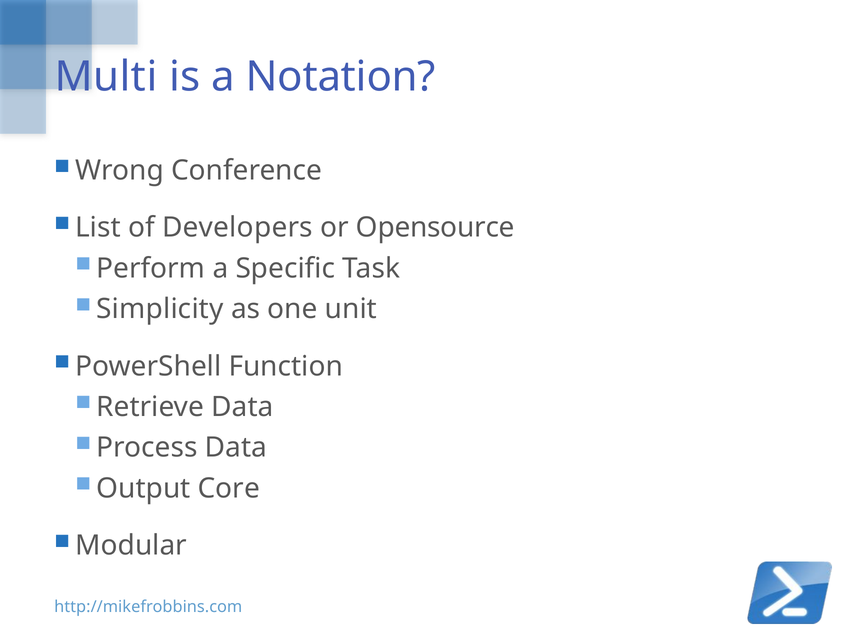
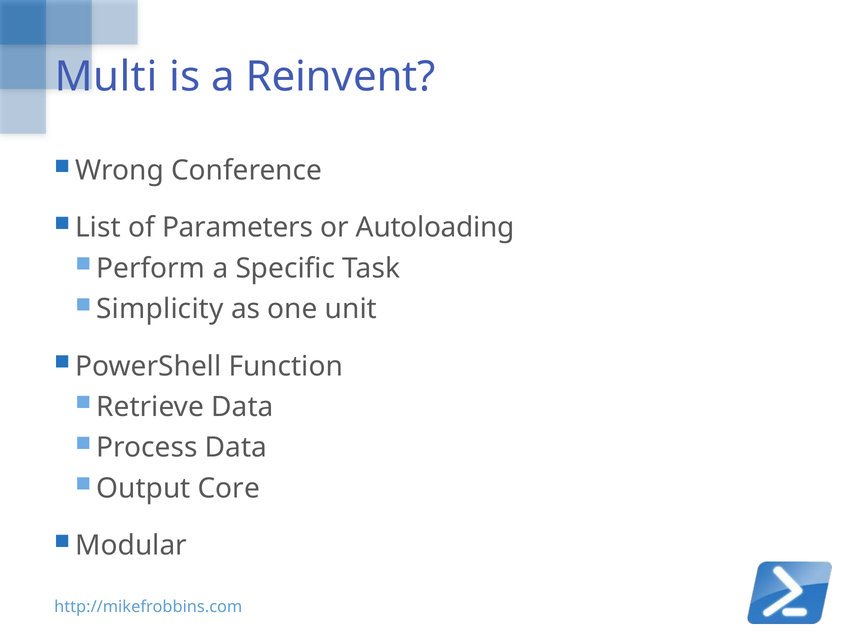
Notation: Notation -> Reinvent (341, 77)
Developers: Developers -> Parameters (238, 227)
Opensource: Opensource -> Autoloading (435, 227)
